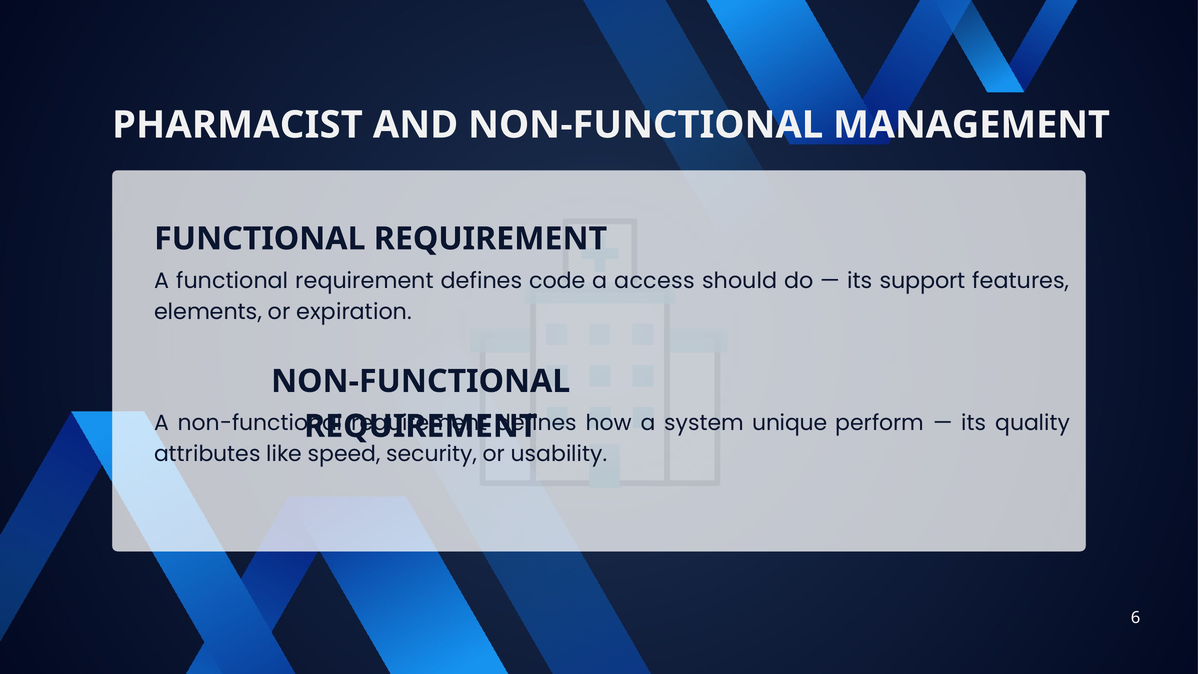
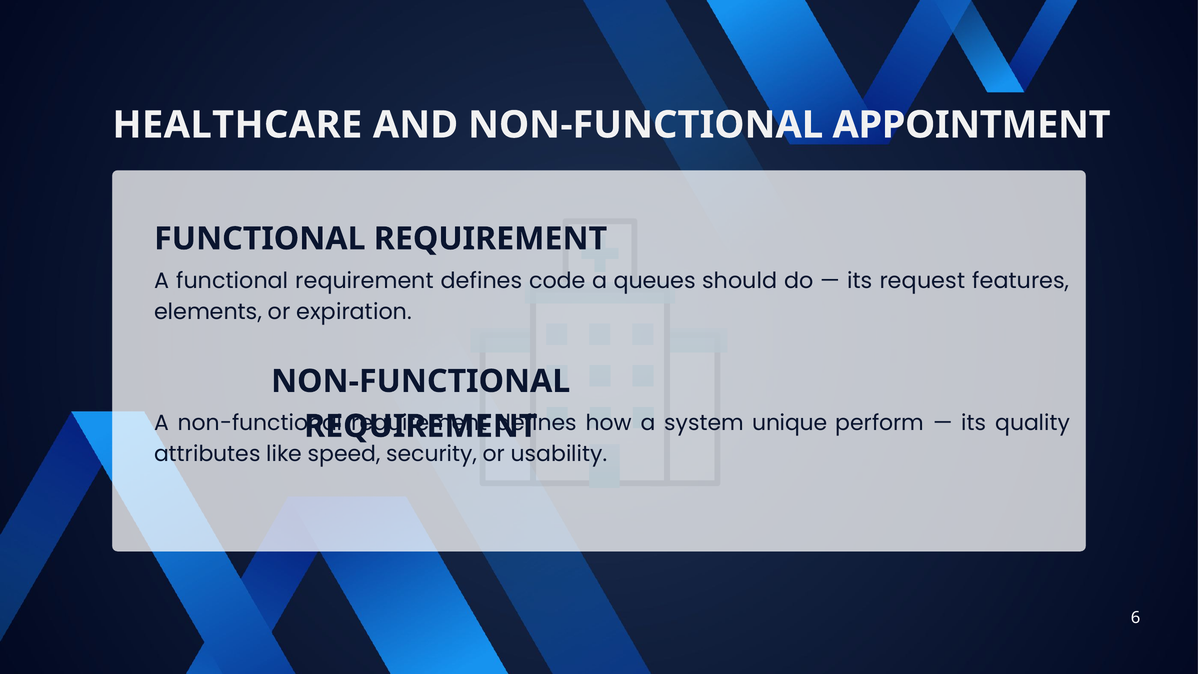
PHARMACIST: PHARMACIST -> HEALTHCARE (237, 125)
MANAGEMENT: MANAGEMENT -> APPOINTMENT (972, 125)
access: access -> queues (655, 281)
support: support -> request (922, 281)
